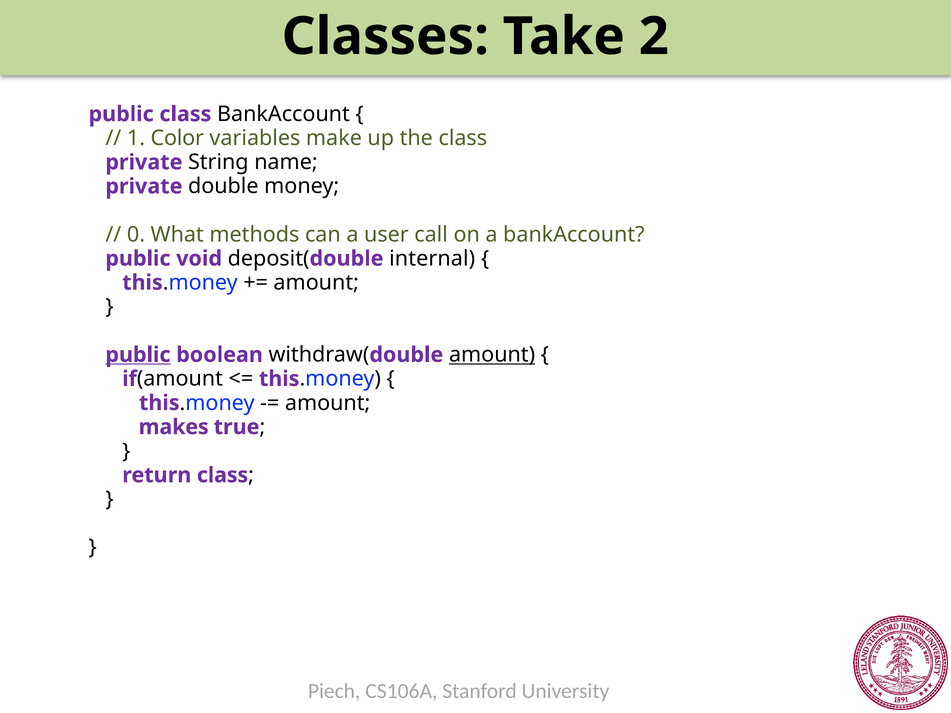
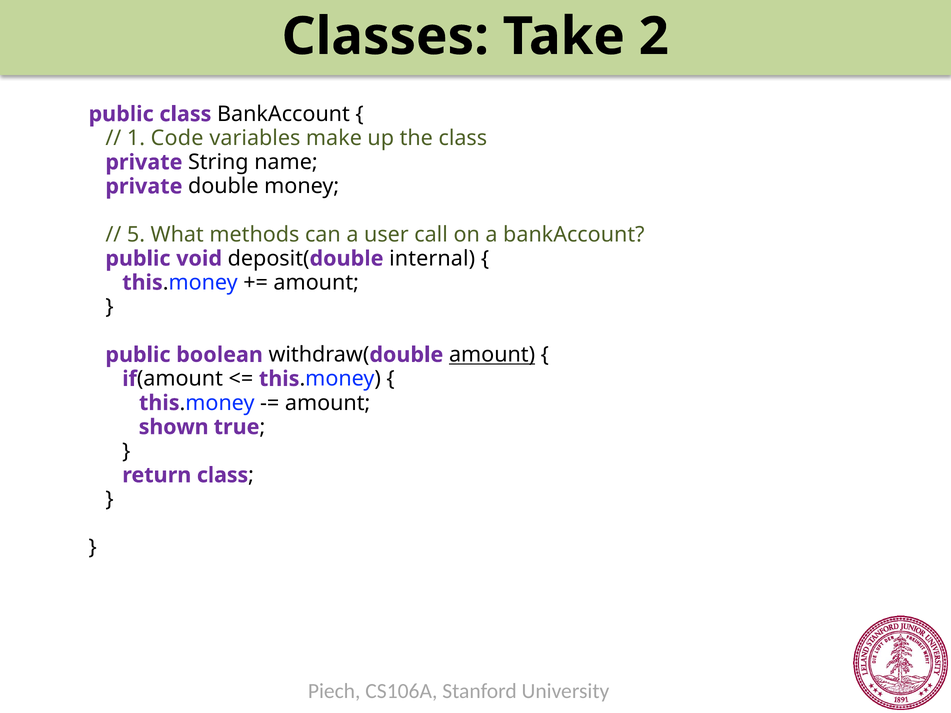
Color: Color -> Code (177, 138)
0: 0 -> 5 (136, 235)
public underline: present -> none (138, 355)
makes: makes -> shown (174, 427)
